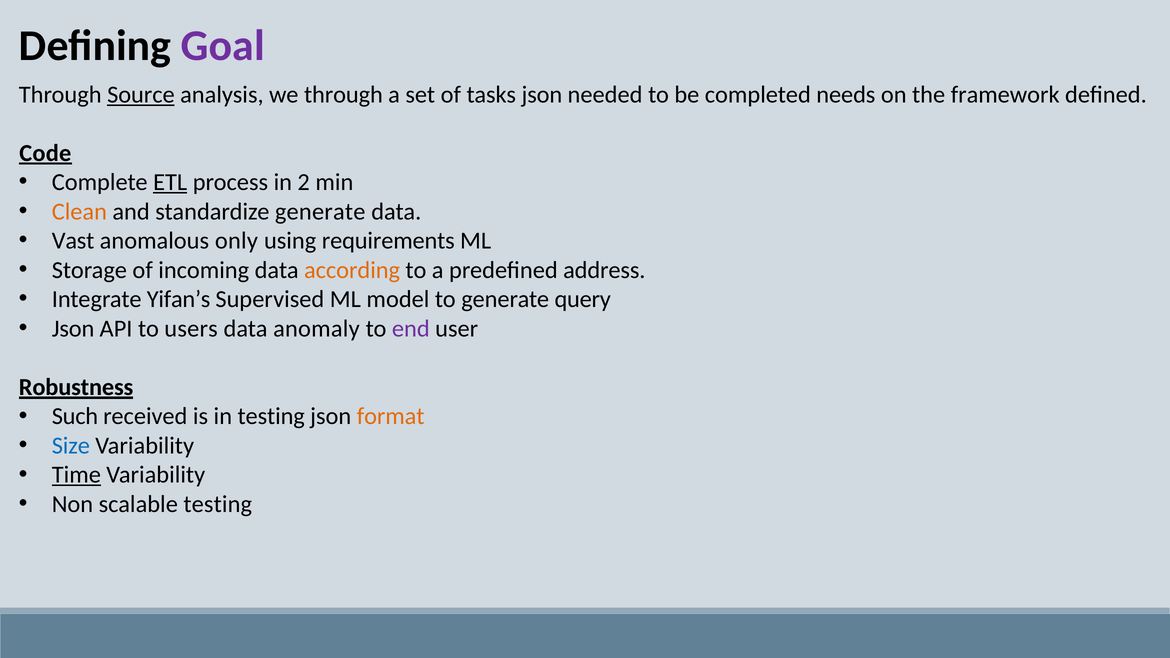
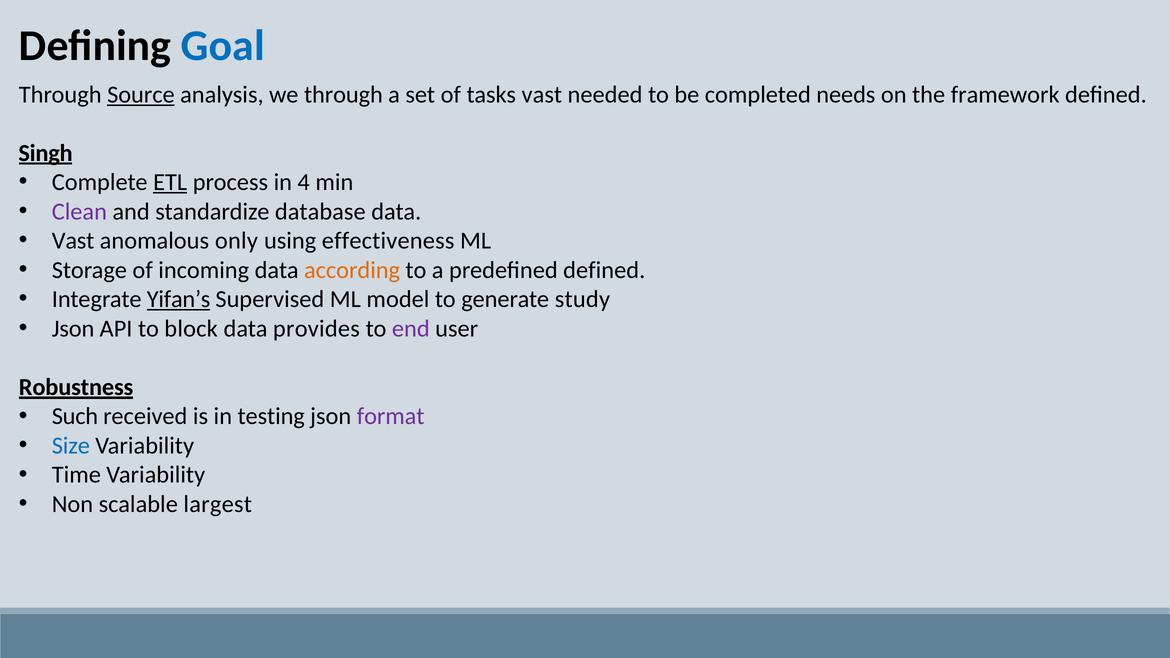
Goal colour: purple -> blue (223, 46)
tasks json: json -> vast (542, 95)
Code: Code -> Singh (46, 153)
2: 2 -> 4 (304, 182)
Clean colour: orange -> purple (79, 212)
standardize generate: generate -> database (320, 212)
requirements: requirements -> effectiveness (388, 241)
predefined address: address -> defined (604, 270)
Yifan’s underline: none -> present (179, 299)
query: query -> study (582, 299)
users: users -> block (191, 329)
anomaly: anomaly -> provides (316, 329)
format colour: orange -> purple (391, 416)
Time underline: present -> none (76, 475)
scalable testing: testing -> largest (218, 504)
